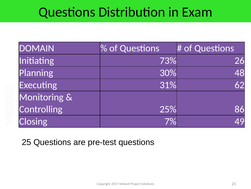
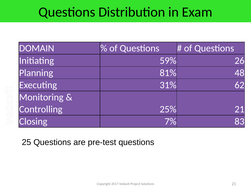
73%: 73% -> 59% (168, 60)
30%: 30% -> 81% (168, 73)
25% 86: 86 -> 21 (240, 109)
49: 49 -> 83 (240, 121)
